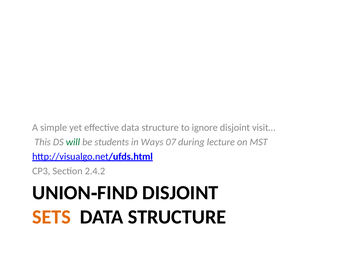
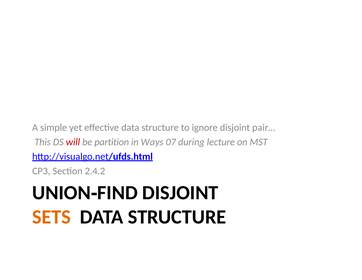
visit…: visit… -> pair… (264, 127)
will colour: green -> red (73, 142)
students: students -> partition (112, 142)
